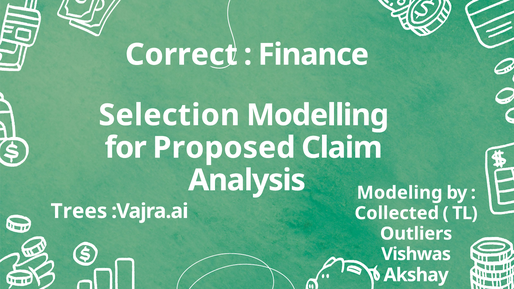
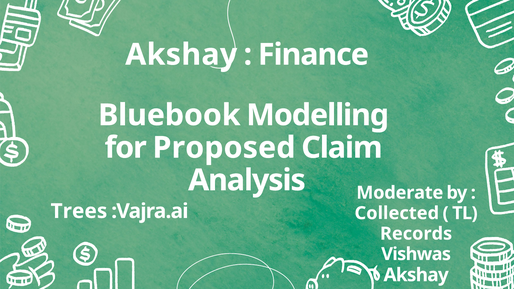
Correct: Correct -> Akshay (181, 55)
Selection: Selection -> Bluebook (169, 115)
Modeling: Modeling -> Moderate (400, 193)
Outliers: Outliers -> Records (416, 234)
